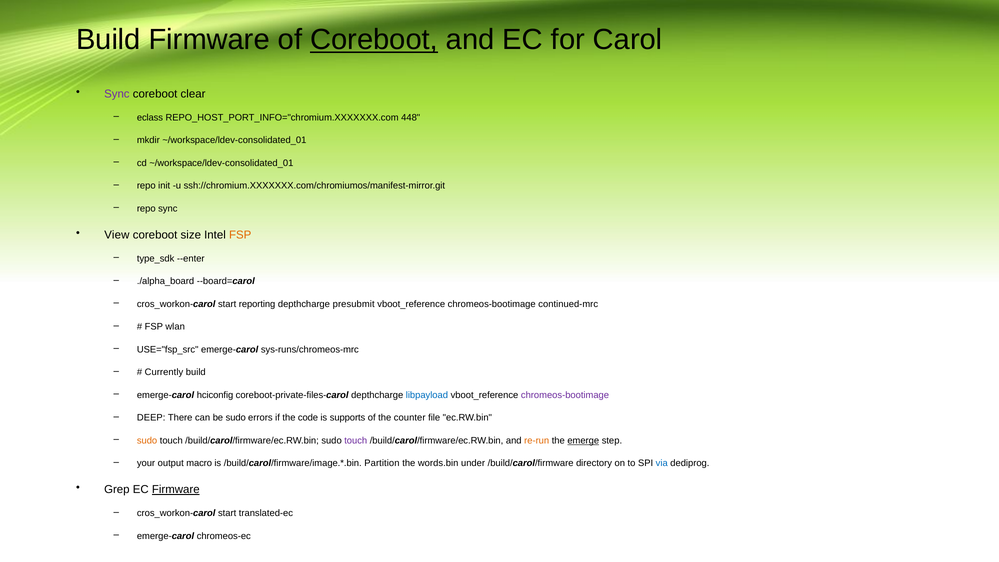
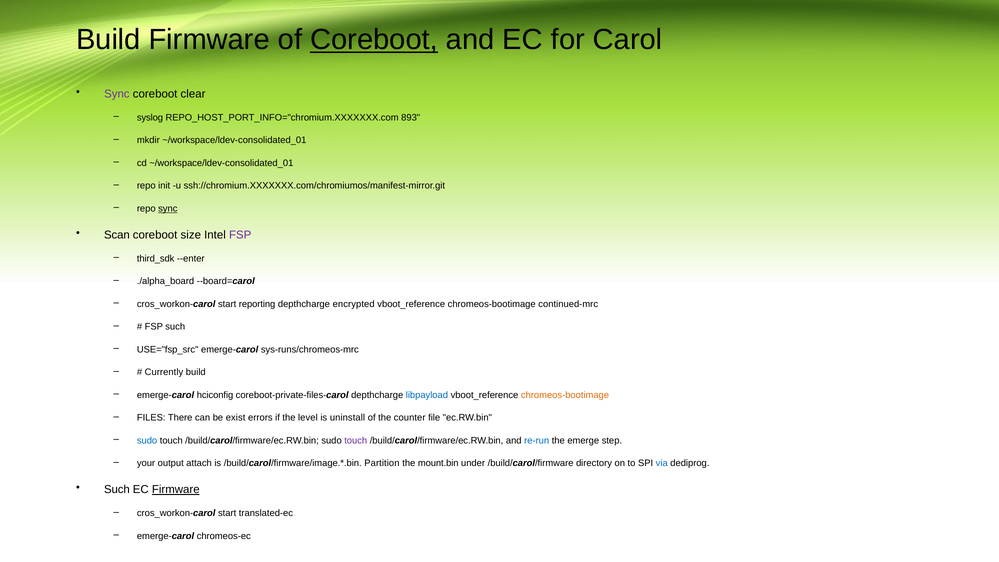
eclass: eclass -> syslog (150, 118)
448: 448 -> 893 (411, 118)
sync underline: none -> present (168, 209)
View: View -> Scan (117, 235)
FSP colour: orange -> purple (240, 235)
type_sdk: type_sdk -> third_sdk (156, 259)
presubmit: presubmit -> encrypted (354, 304)
FSP wlan: wlan -> such (175, 327)
chromeos-bootimage colour: purple -> orange (565, 395)
DEEP: DEEP -> FILES (151, 418)
be sudo: sudo -> exist (236, 418)
code: code -> level (308, 418)
supports: supports -> uninstall (347, 418)
sudo colour: orange -> blue (147, 441)
re-run colour: orange -> blue (537, 441)
emerge underline: present -> none (583, 441)
macro: macro -> attach (199, 463)
words.bin: words.bin -> mount.bin (438, 463)
Grep: Grep -> Such (117, 489)
